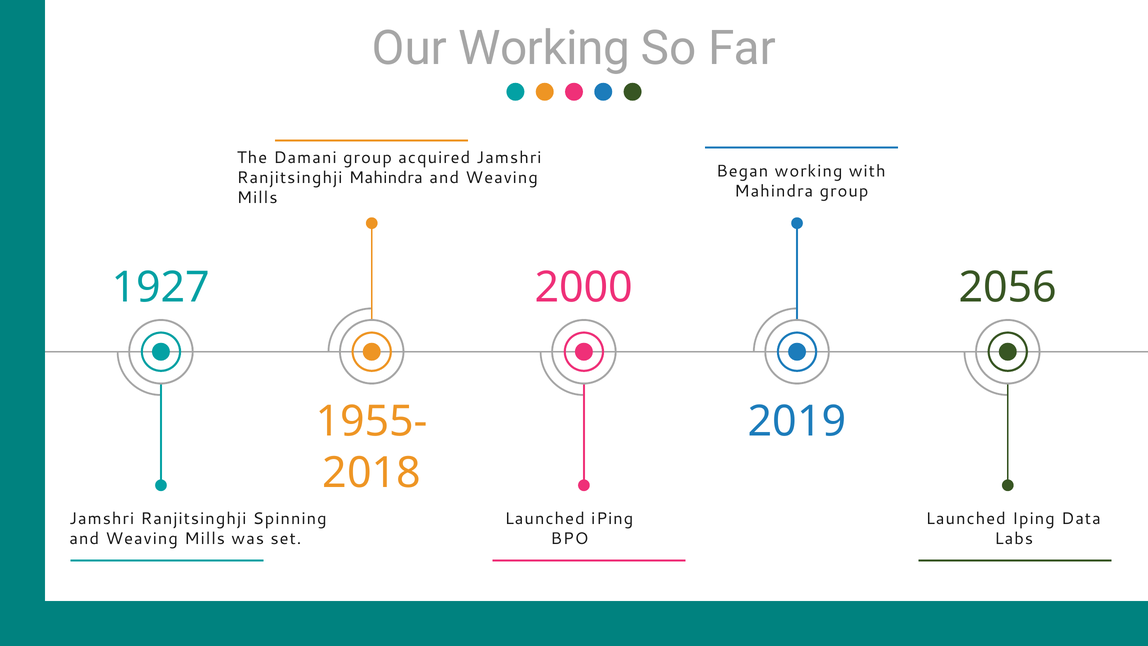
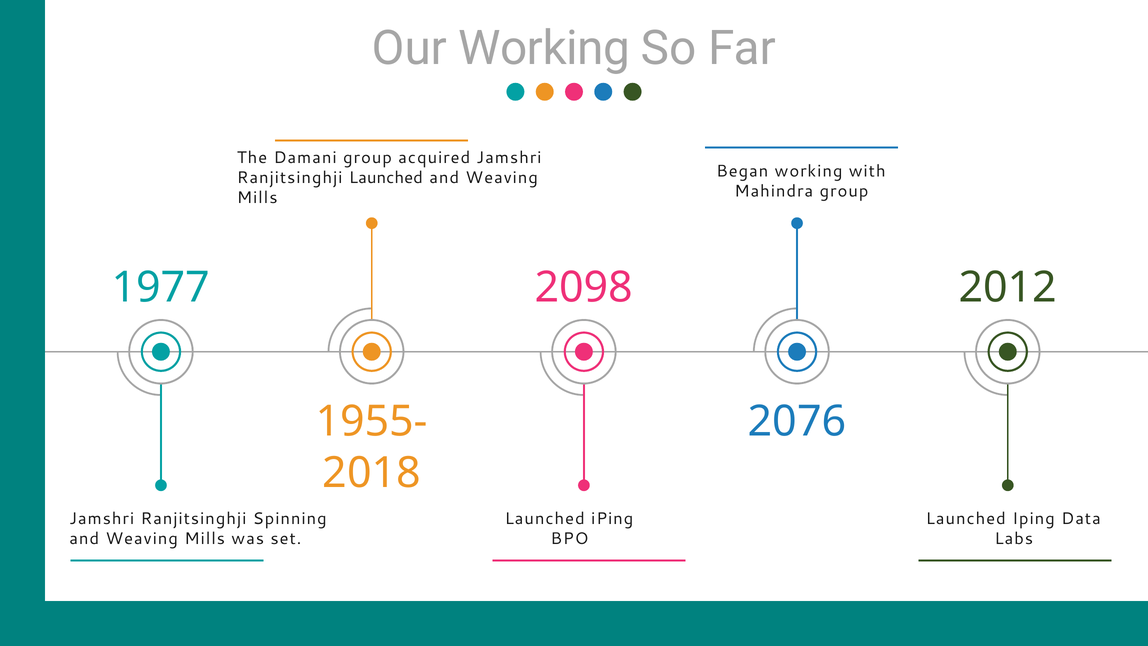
Ranjitsinghji Mahindra: Mahindra -> Launched (386, 178)
1927: 1927 -> 1977 (161, 287)
2000: 2000 -> 2098 (584, 287)
2056: 2056 -> 2012 (1008, 287)
2019: 2019 -> 2076 (797, 421)
